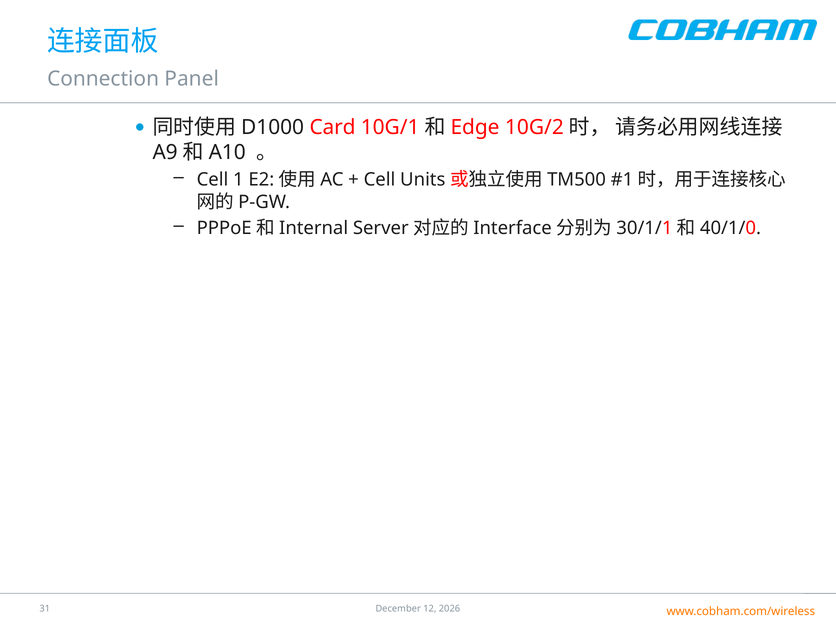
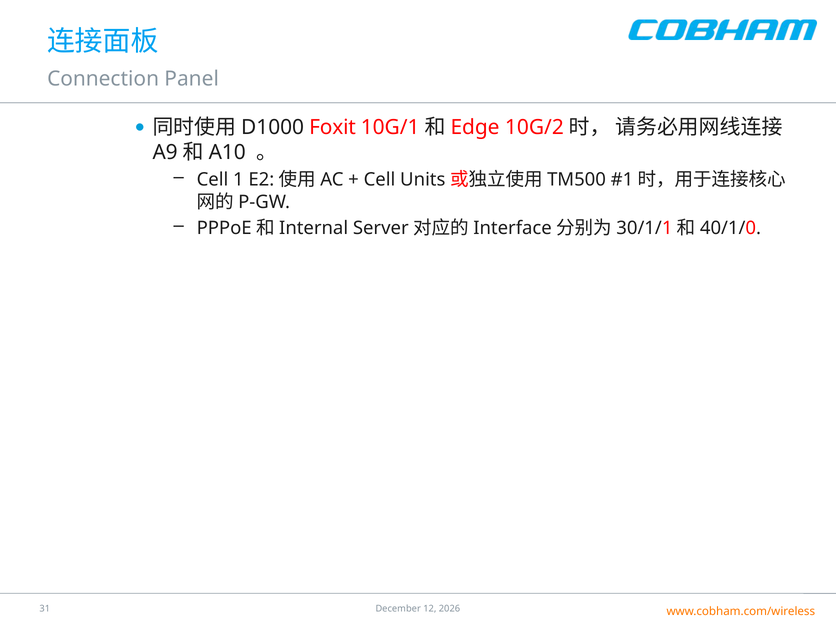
Card: Card -> Foxit (333, 127)
